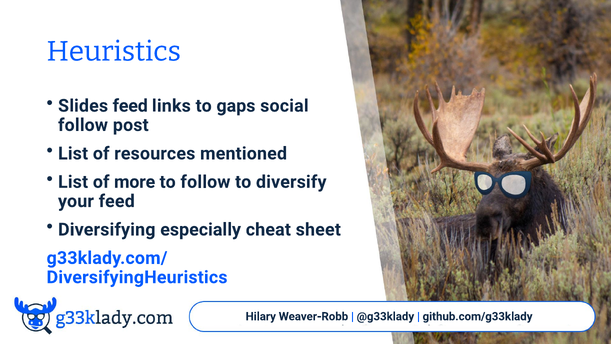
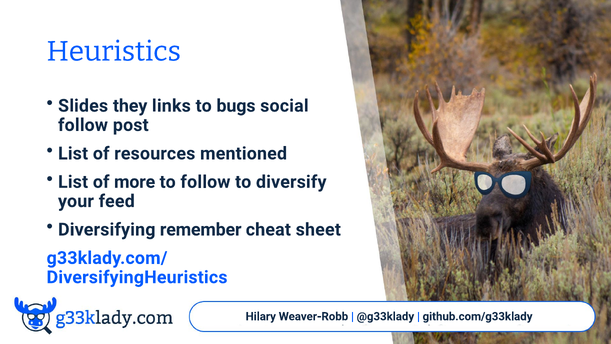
Slides feed: feed -> they (130, 106)
gaps: gaps -> bugs (236, 106)
especially: especially -> remember (201, 229)
